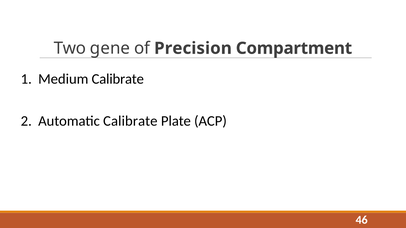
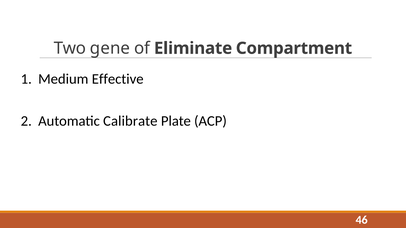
Precision: Precision -> Eliminate (193, 48)
Medium Calibrate: Calibrate -> Effective (118, 79)
